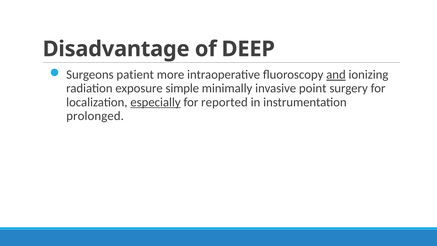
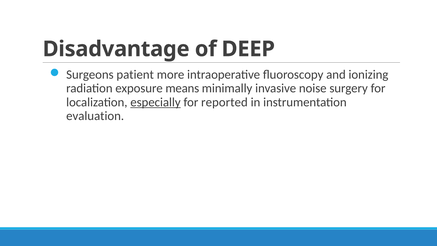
and underline: present -> none (336, 75)
simple: simple -> means (182, 88)
point: point -> noise (313, 88)
prolonged: prolonged -> evaluation (95, 116)
